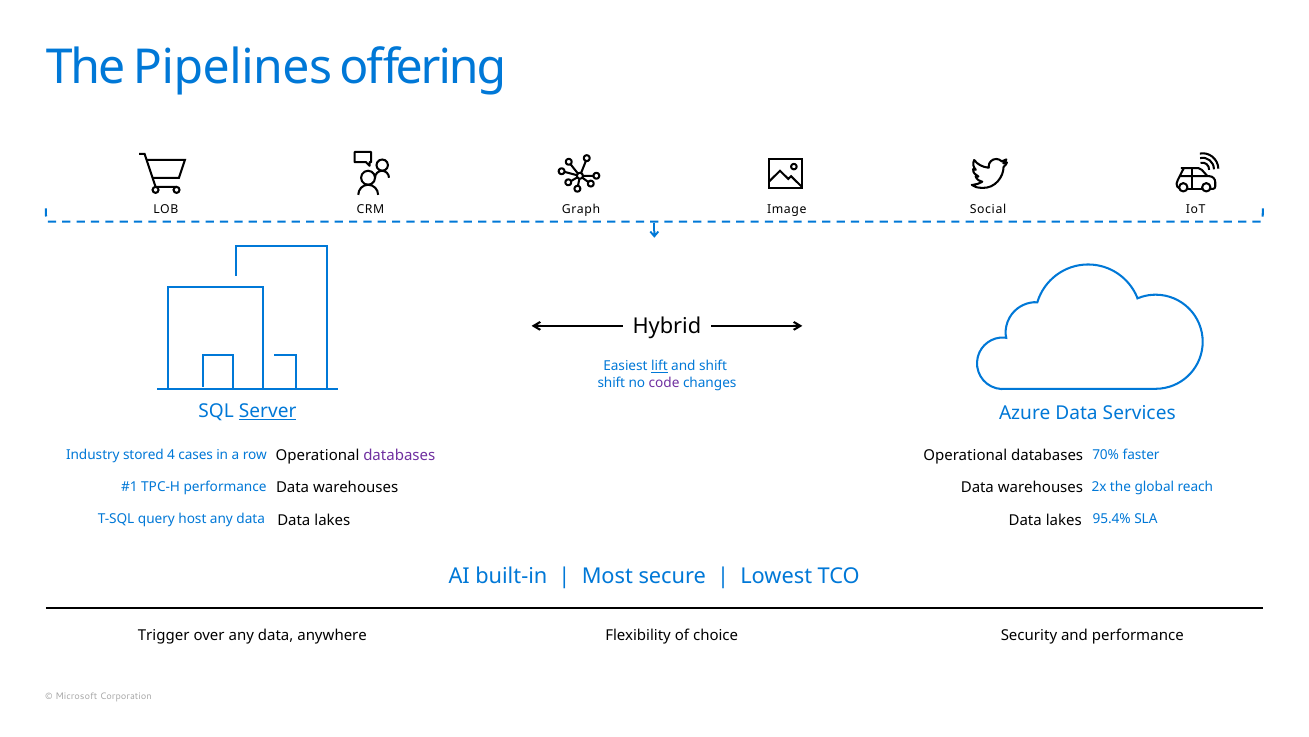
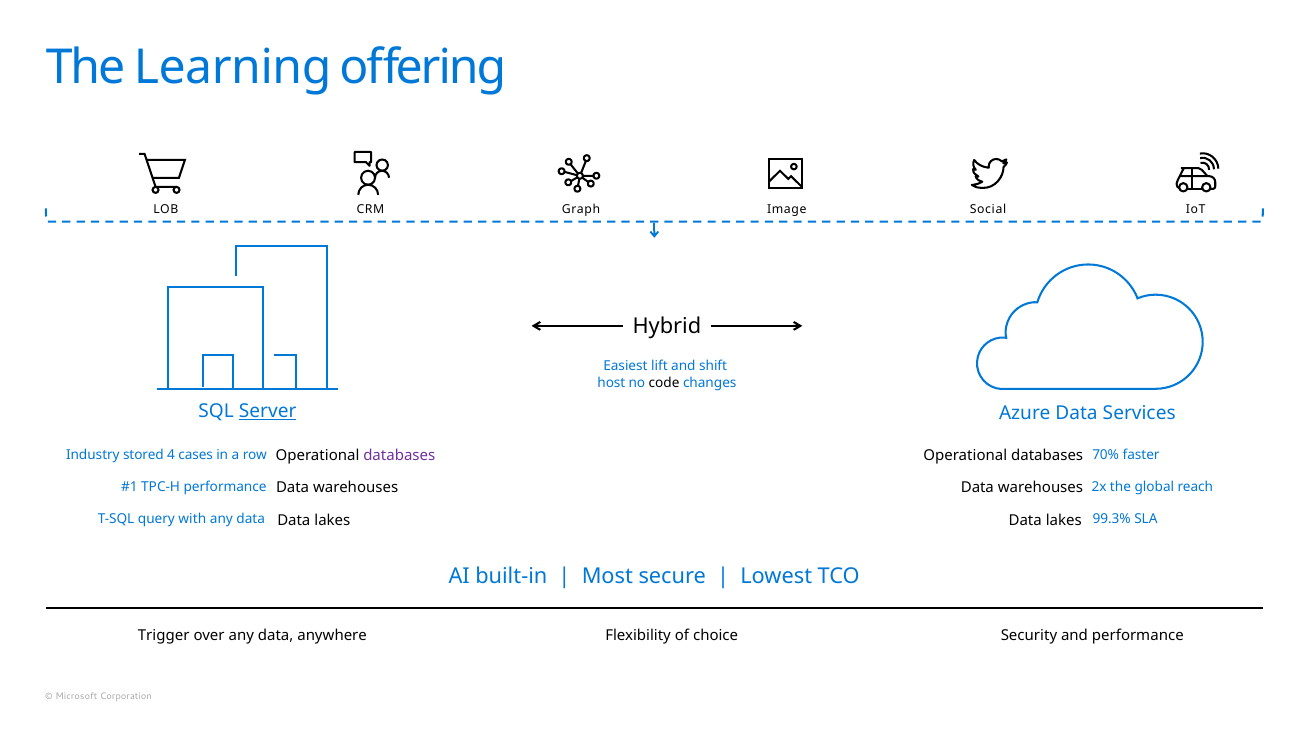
Pipelines: Pipelines -> Learning (233, 67)
lift underline: present -> none (659, 366)
shift: shift -> host (611, 382)
code colour: purple -> black (664, 382)
host: host -> with (192, 519)
95.4%: 95.4% -> 99.3% (1112, 519)
